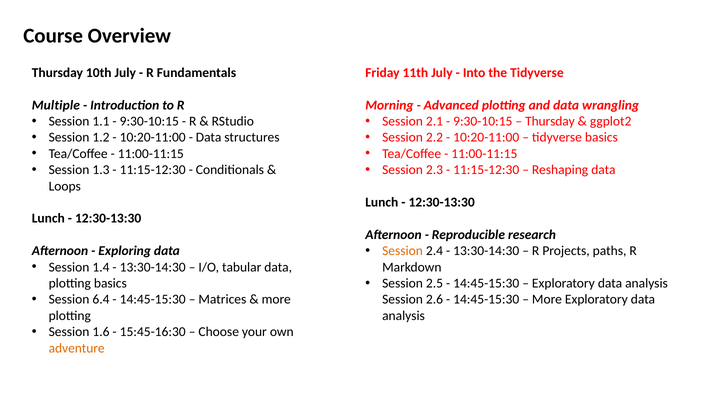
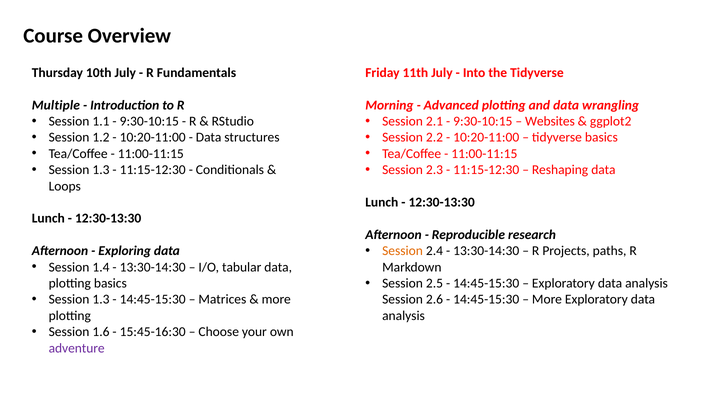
Thursday: Thursday -> Websites (550, 121)
6.4: 6.4 -> 1.3 (101, 299)
adventure colour: orange -> purple (77, 348)
